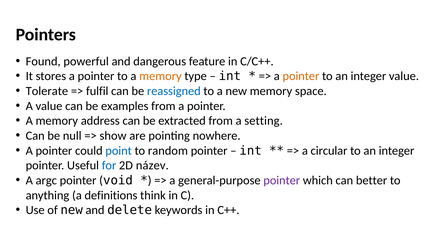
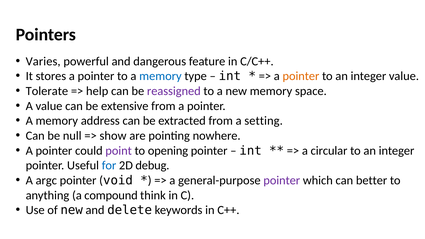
Found: Found -> Varies (43, 61)
memory colour: orange -> blue (160, 76)
fulfil: fulfil -> help (97, 91)
reassigned colour: blue -> purple (174, 91)
examples: examples -> extensive (125, 106)
point colour: blue -> purple (119, 151)
random: random -> opening (168, 151)
název: název -> debug (152, 166)
definitions: definitions -> compound (111, 195)
